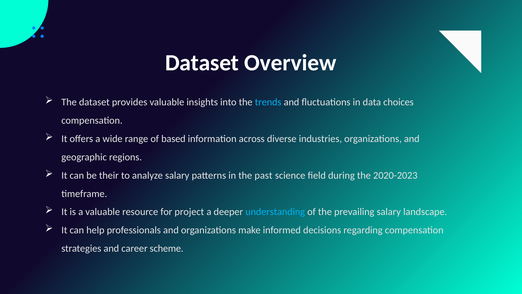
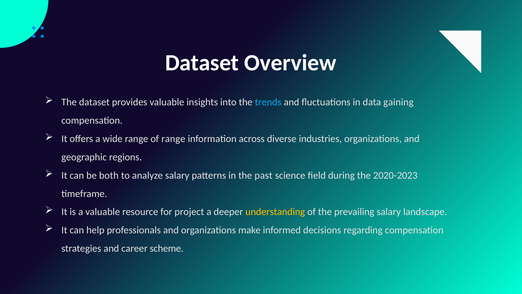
choices: choices -> gaining (398, 102)
of based: based -> range (173, 139)
their: their -> both (109, 175)
understanding colour: light blue -> yellow (275, 212)
